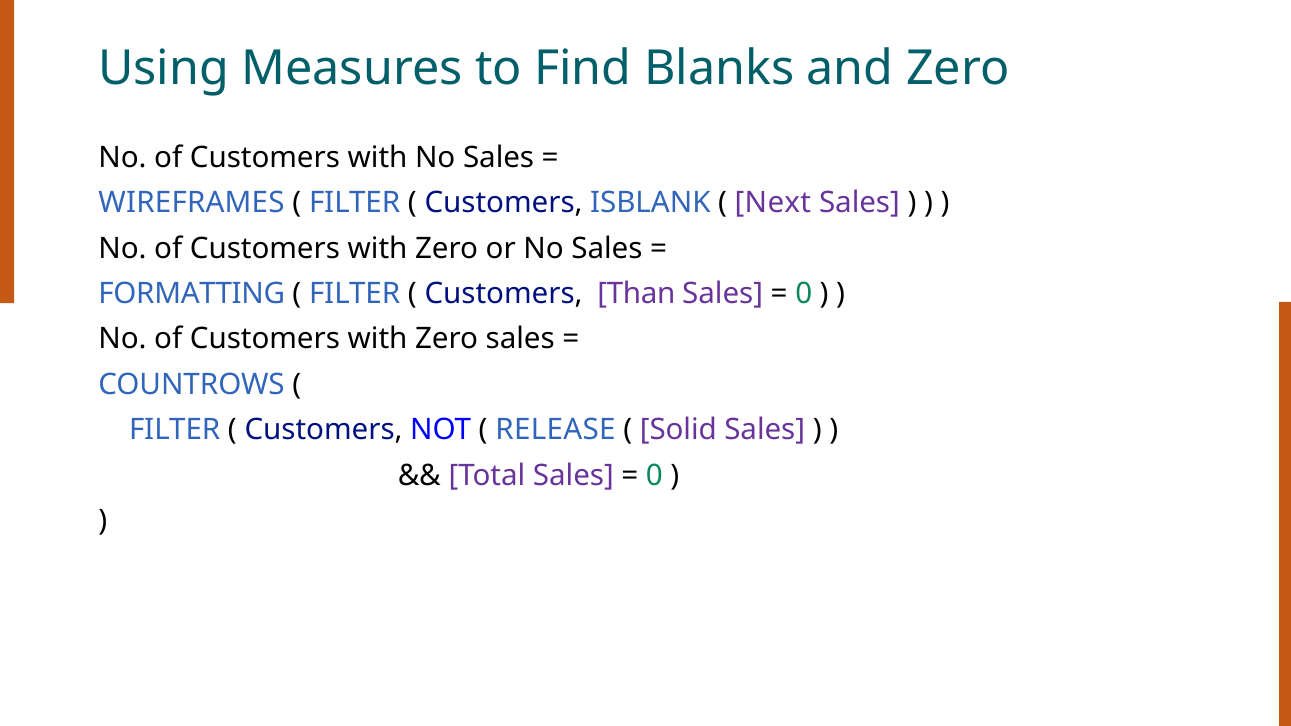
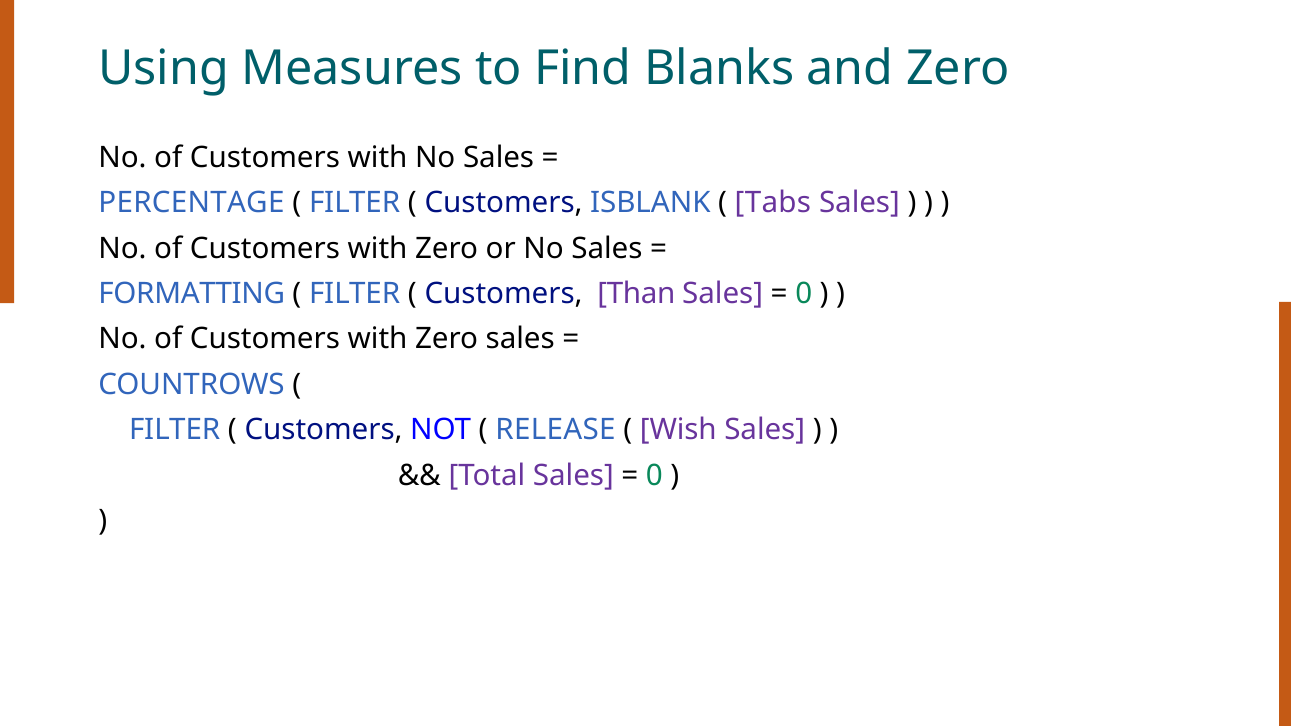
WIREFRAMES: WIREFRAMES -> PERCENTAGE (191, 203)
Next: Next -> Tabs (773, 203)
Solid: Solid -> Wish (678, 430)
